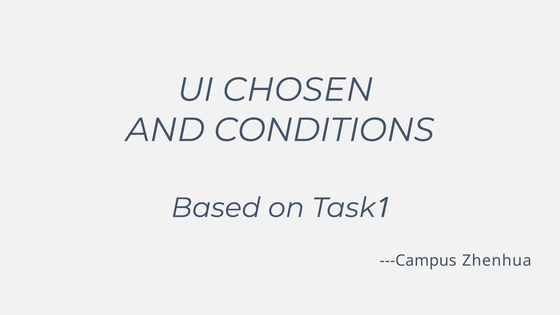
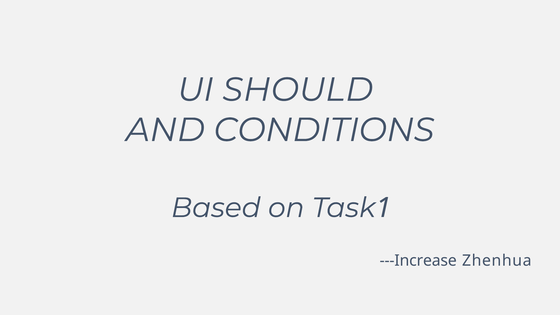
CHOSEN: CHOSEN -> SHOULD (298, 90)
---Campus: ---Campus -> ---Increase (418, 261)
